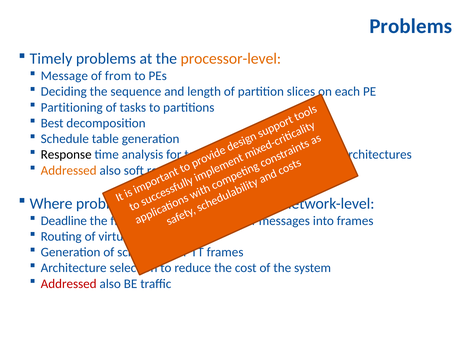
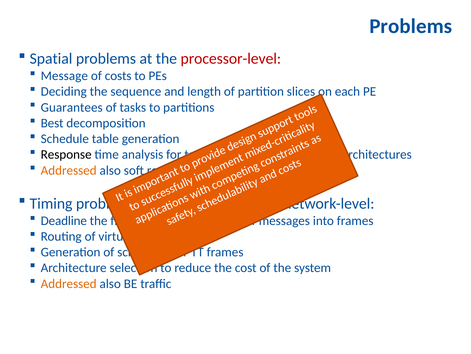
Timely: Timely -> Spatial (51, 59)
processor-level colour: orange -> red (231, 59)
from: from -> costs (118, 76)
Partitioning: Partitioning -> Guarantees (72, 107)
Where: Where -> Timing (51, 203)
Addressed colour: red -> orange (69, 283)
